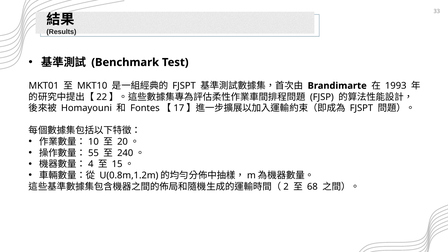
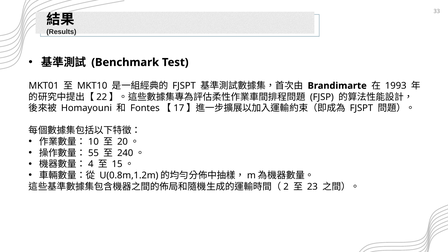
68: 68 -> 23 (312, 187)
